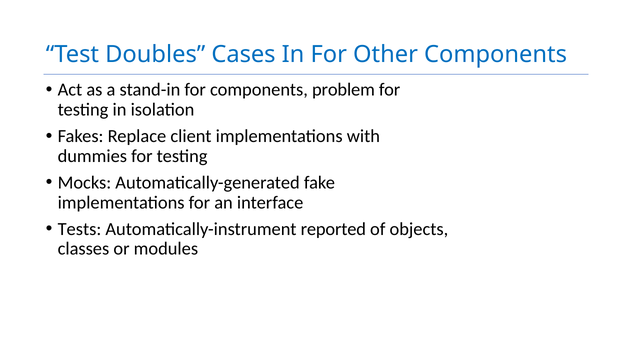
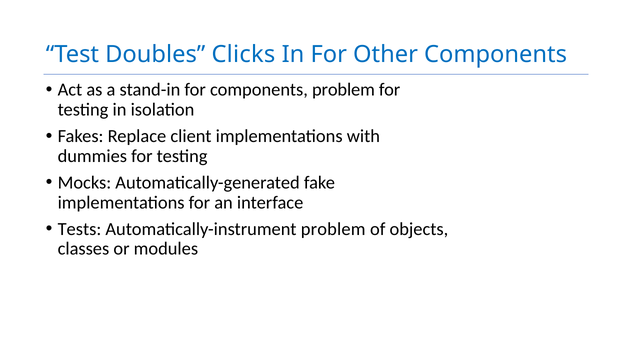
Cases: Cases -> Clicks (243, 54)
Automatically-instrument reported: reported -> problem (333, 229)
